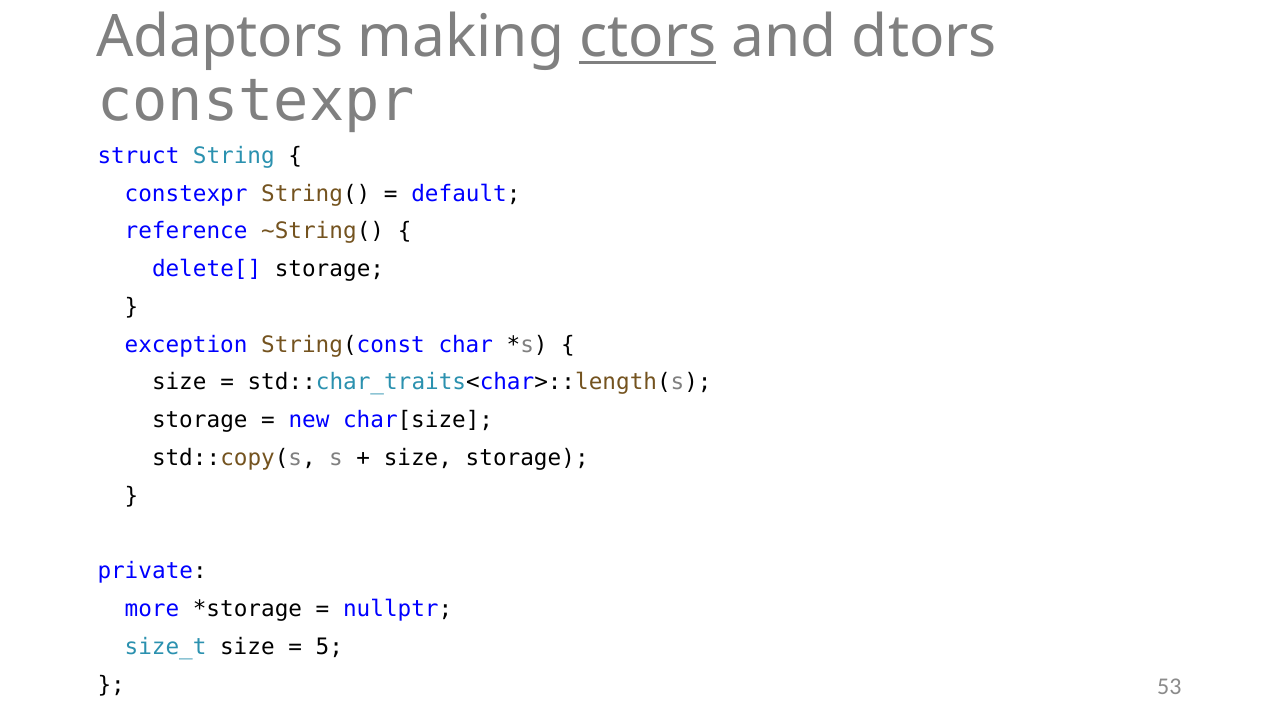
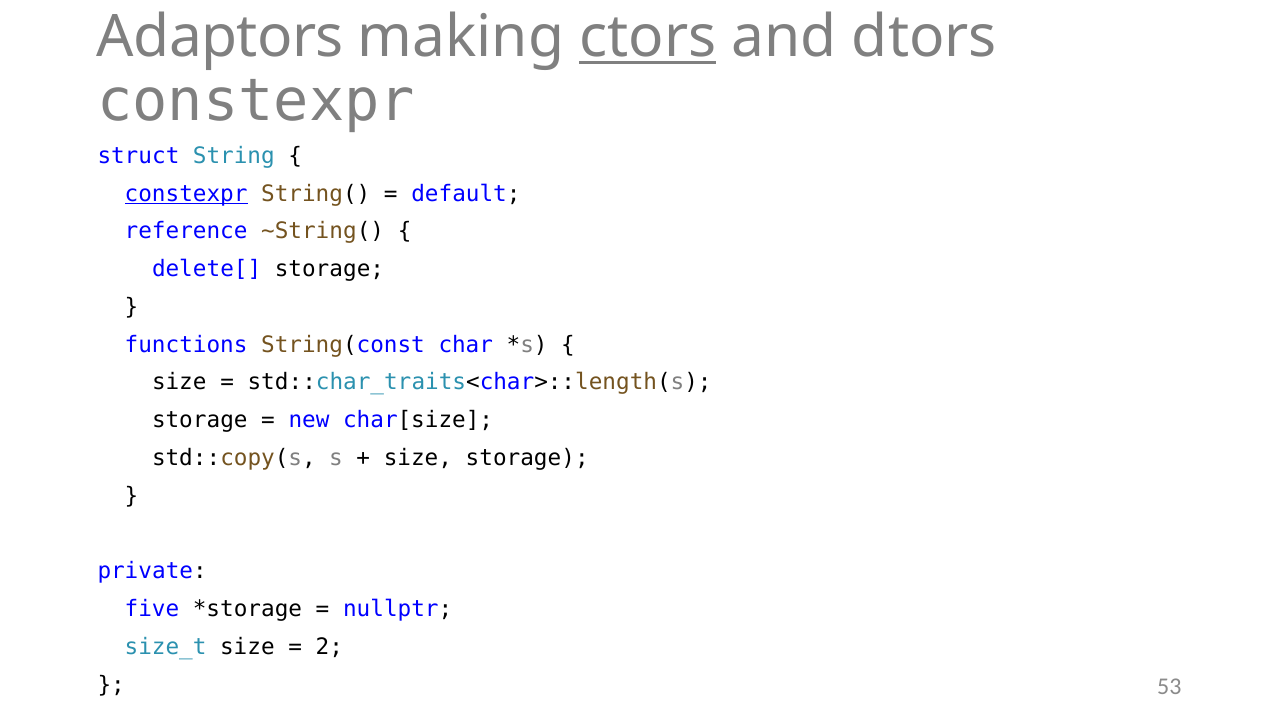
constexpr underline: none -> present (186, 194)
exception: exception -> functions (186, 345)
more: more -> five (152, 610)
5: 5 -> 2 (329, 647)
